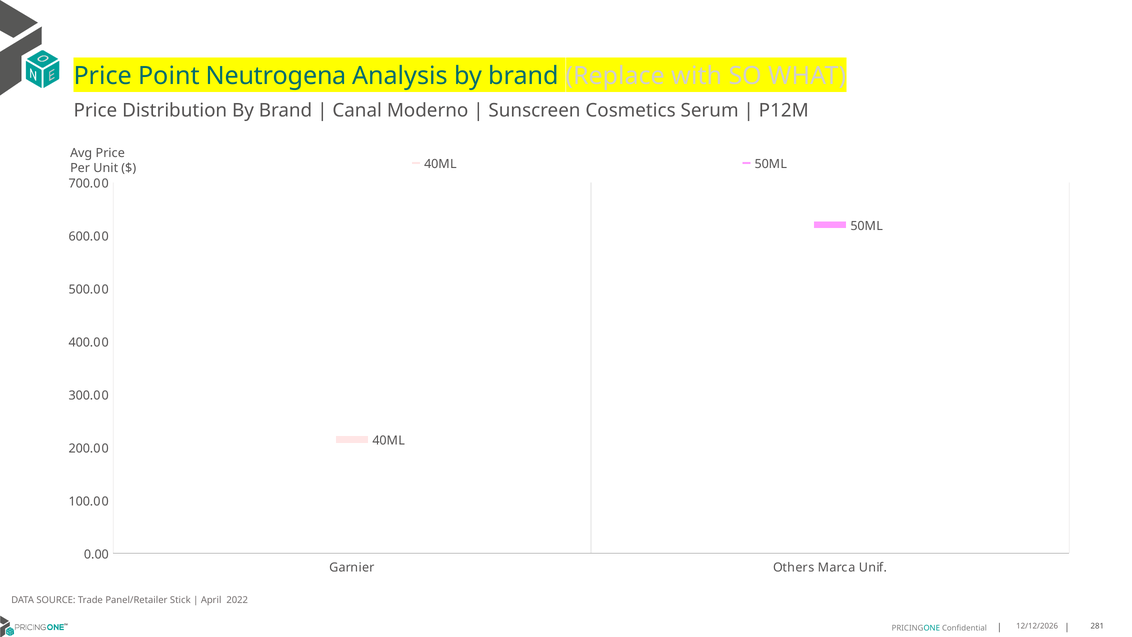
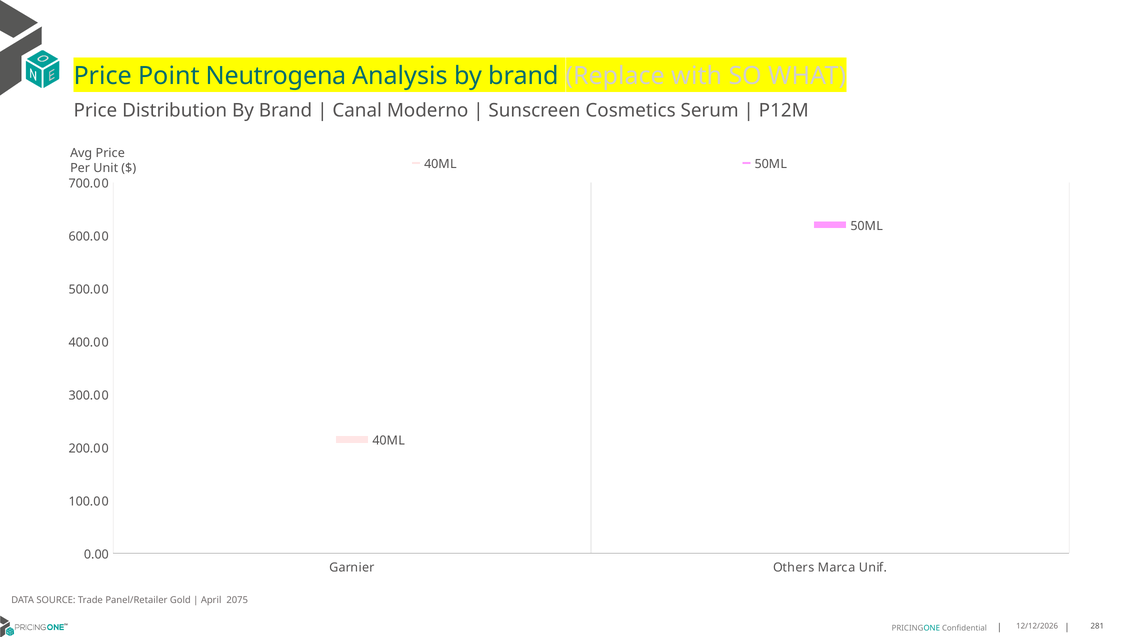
Stick: Stick -> Gold (180, 600)
2022: 2022 -> 2075 (237, 600)
